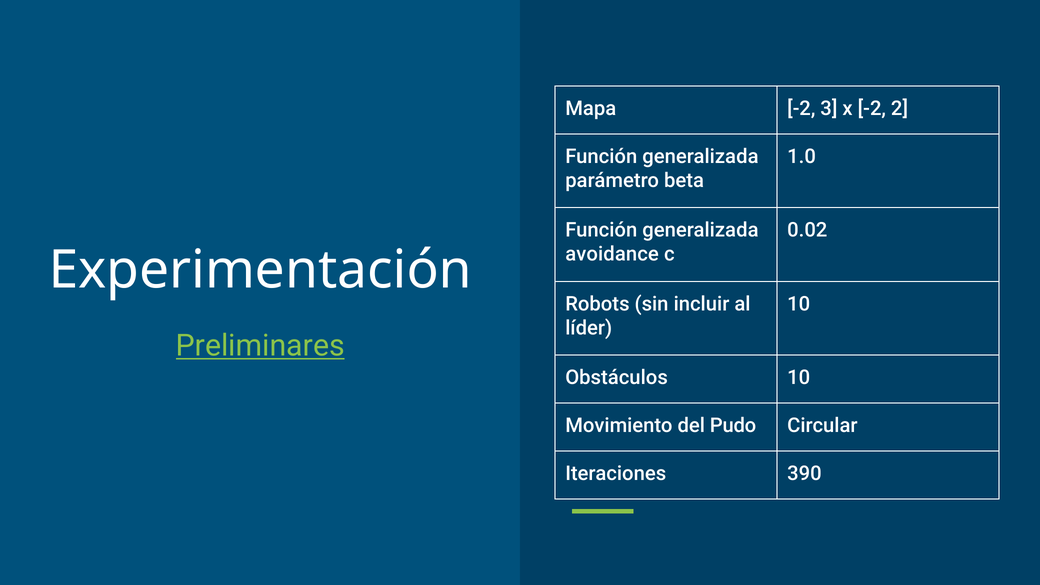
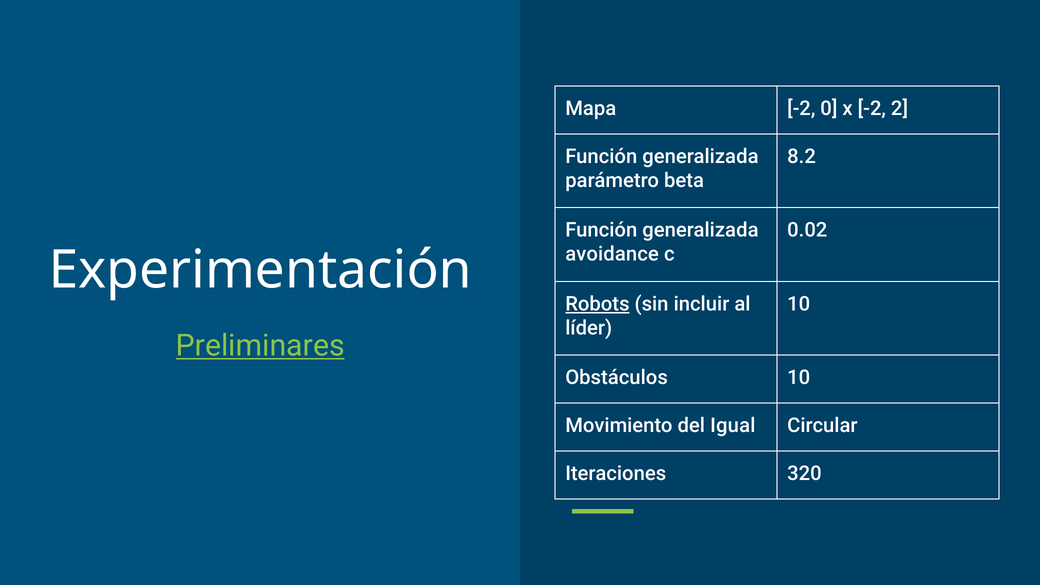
3: 3 -> 0 (829, 109)
1.0: 1.0 -> 8.2 (802, 157)
Robots underline: none -> present (597, 304)
Pudo: Pudo -> Igual (733, 426)
390: 390 -> 320 (804, 473)
